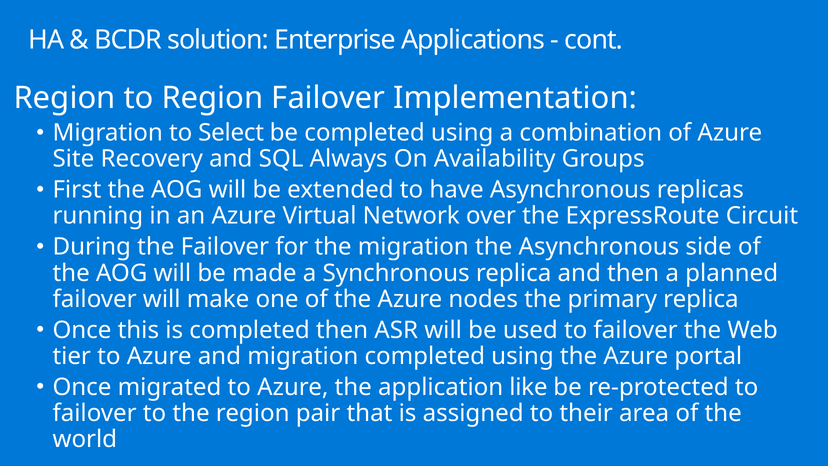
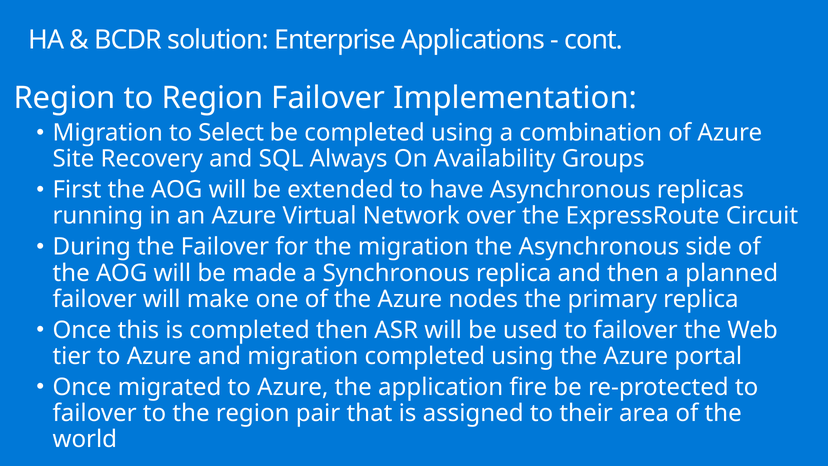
like: like -> fire (528, 387)
